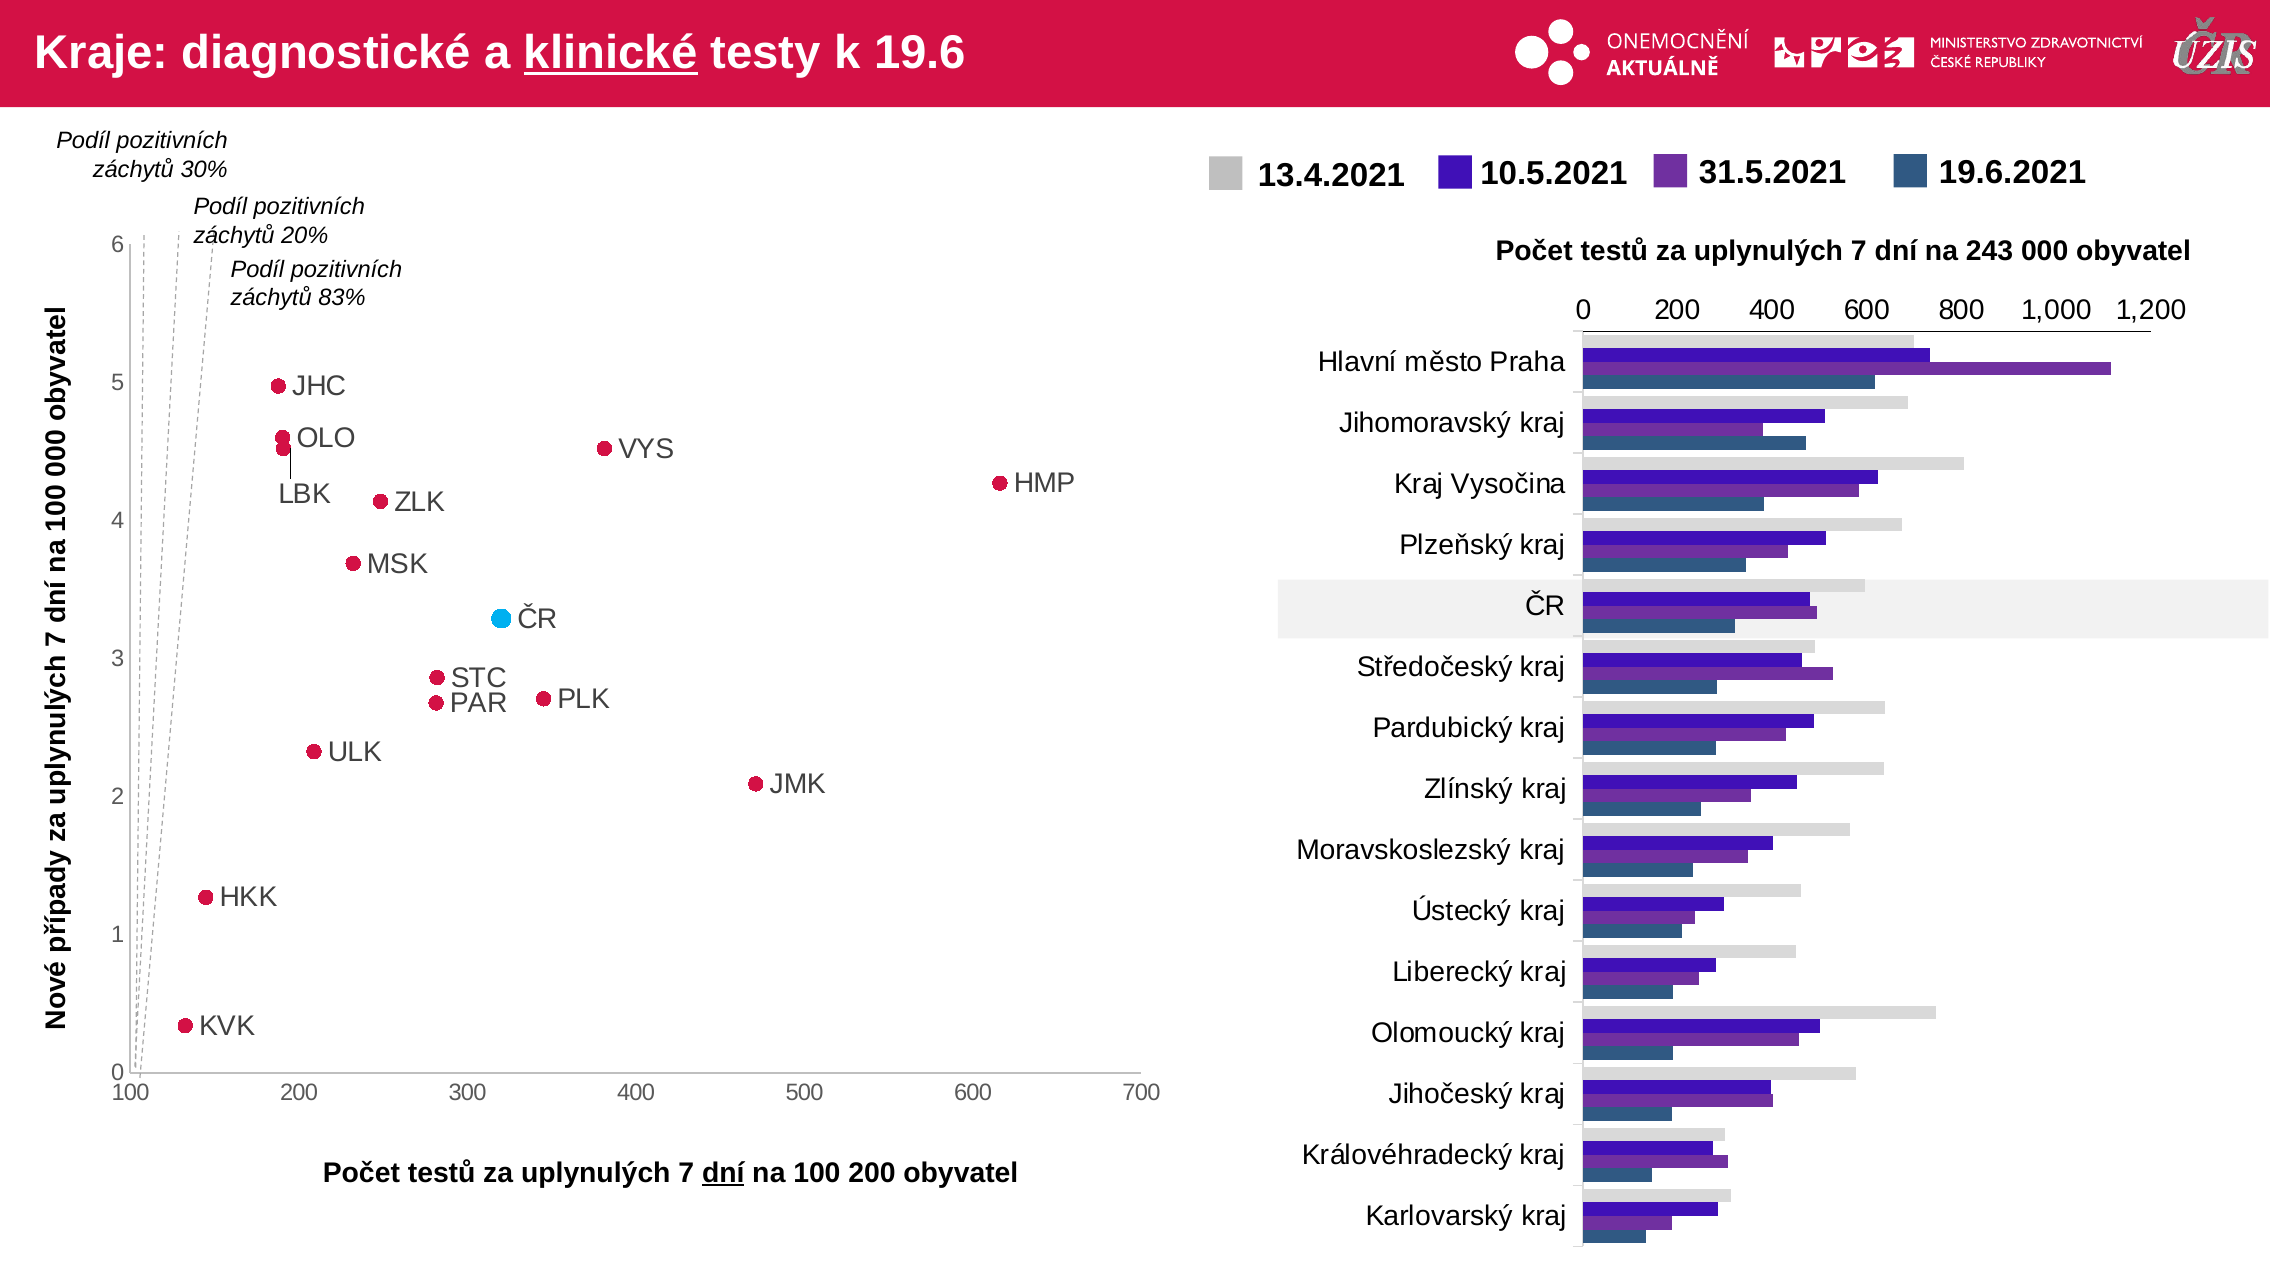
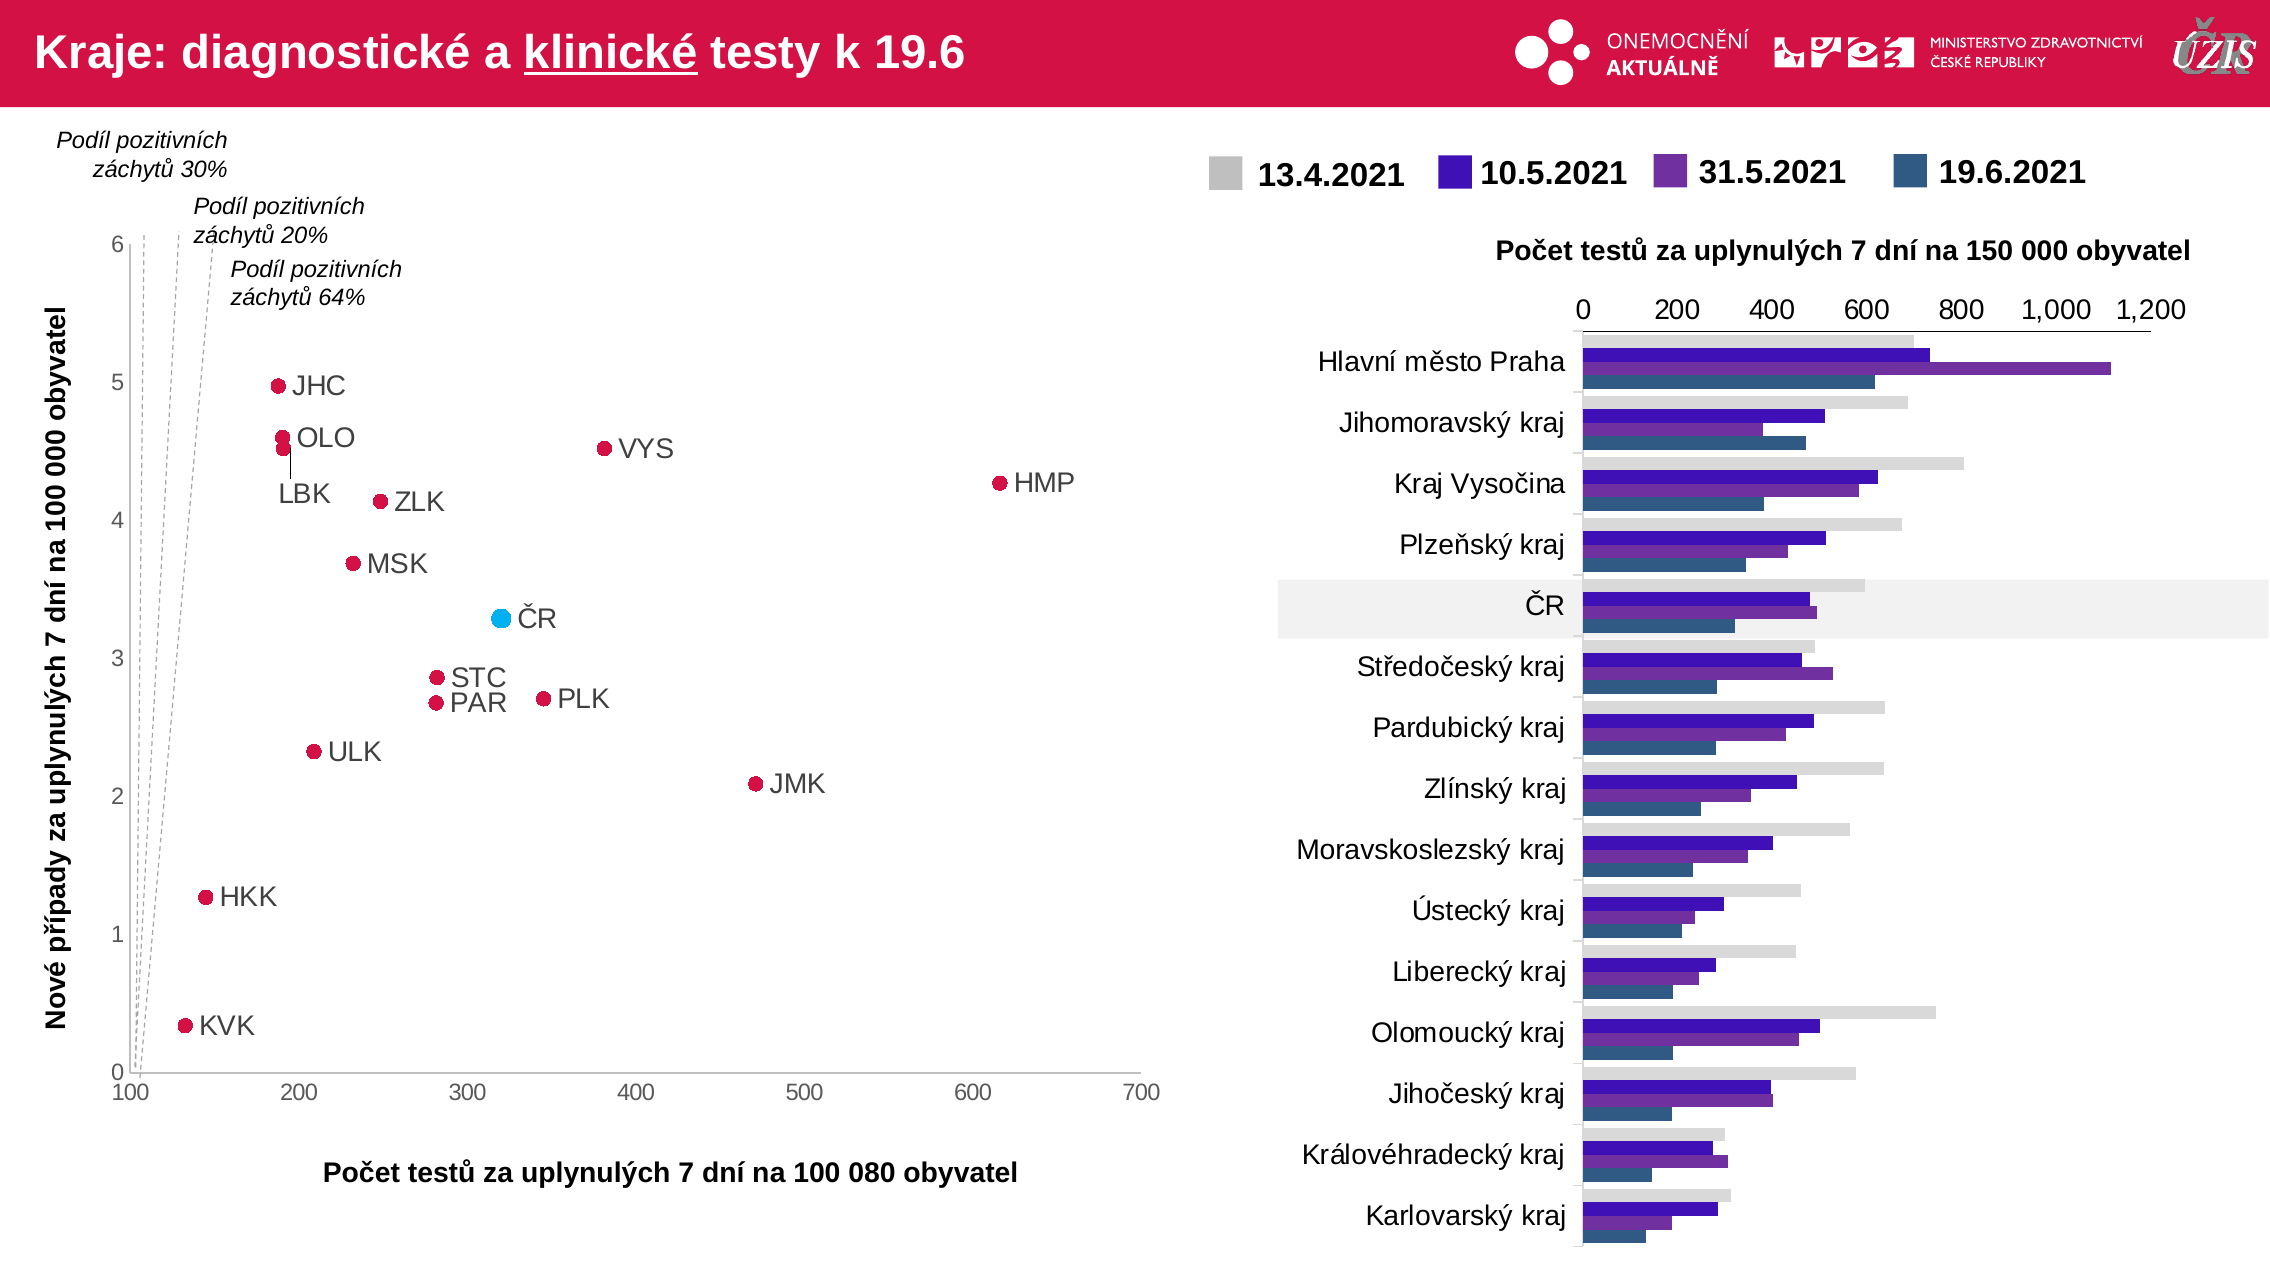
243: 243 -> 150 (1990, 251)
83%: 83% -> 64% (342, 298)
dní underline: present -> none (723, 1173)
na 100 200: 200 -> 080 (872, 1173)
